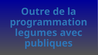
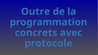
legumes: legumes -> concrets (36, 33)
publiques: publiques -> protocole (48, 43)
